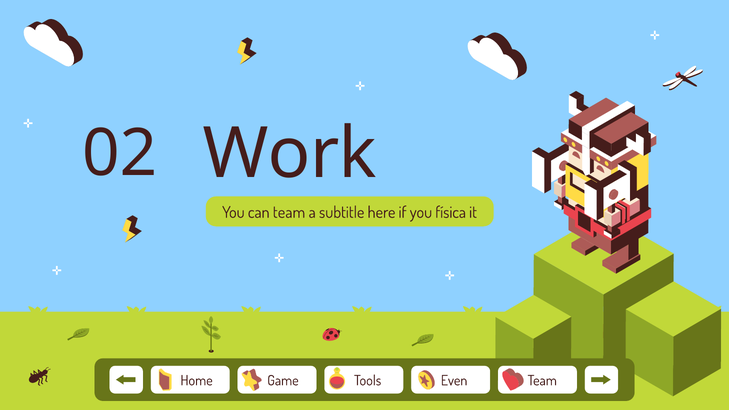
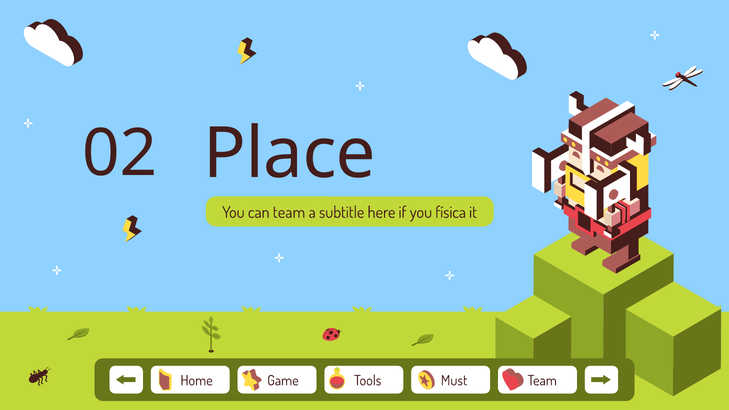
Work: Work -> Place (290, 154)
Even: Even -> Must (454, 381)
